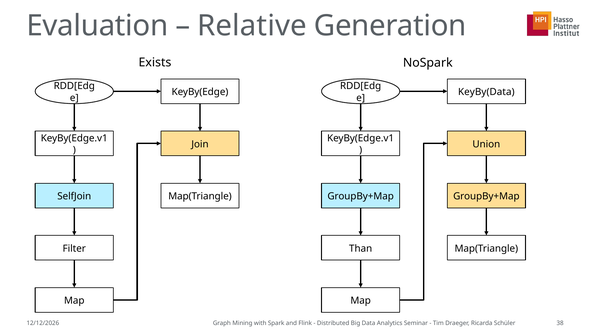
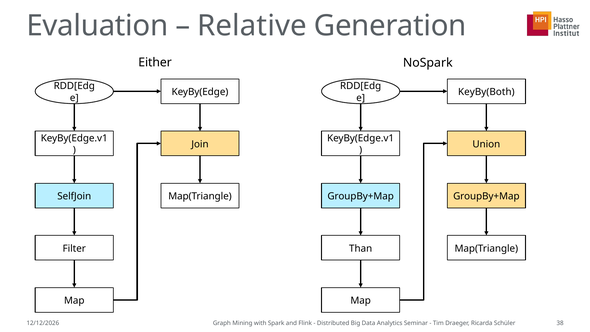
Exists: Exists -> Either (155, 62)
KeyBy(Data: KeyBy(Data -> KeyBy(Both (486, 92)
